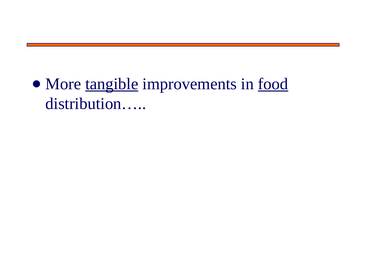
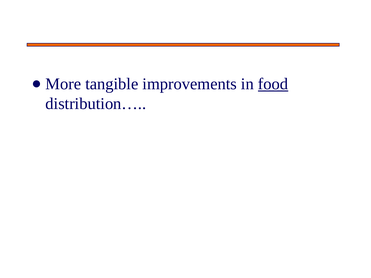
tangible underline: present -> none (112, 84)
